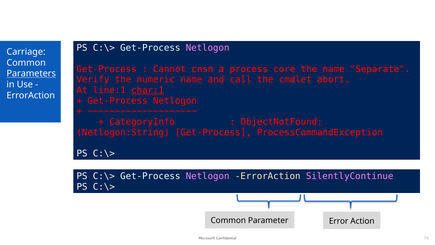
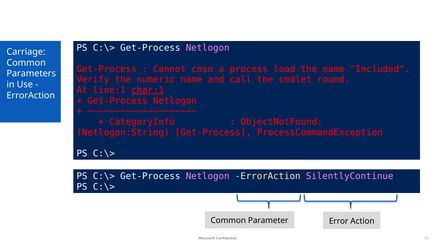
core: core -> load (284, 69)
Separate: Separate -> Included (380, 69)
Parameters underline: present -> none (31, 74)
abort: abort -> round (334, 80)
